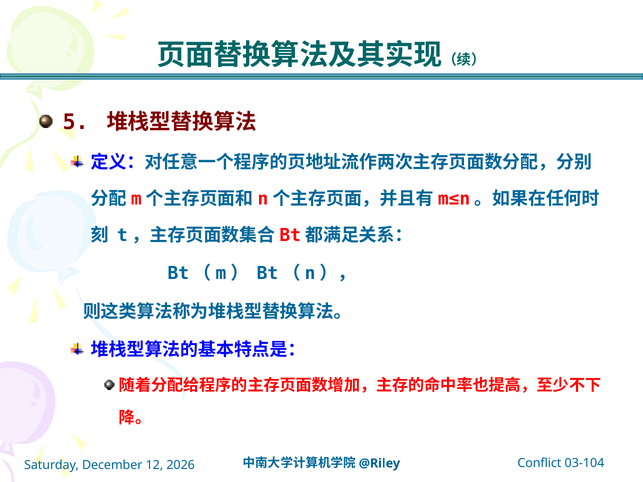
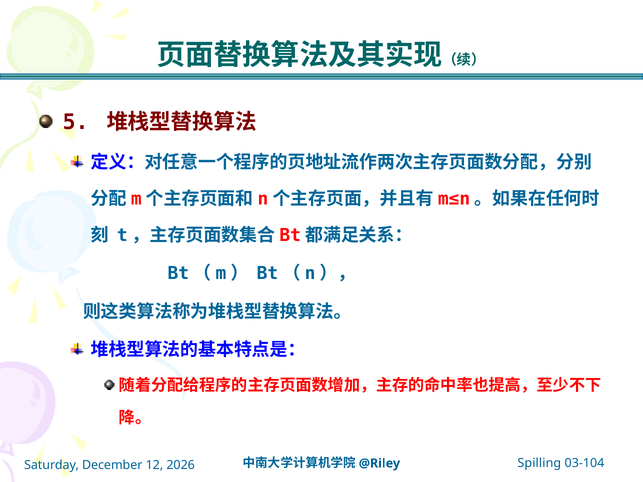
Conflict: Conflict -> Spilling (539, 463)
